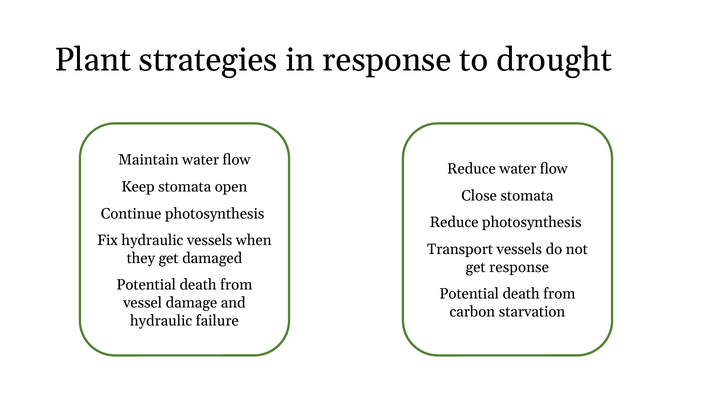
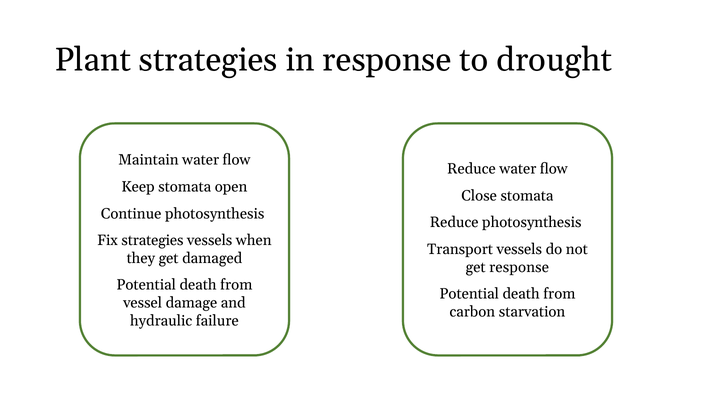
Fix hydraulic: hydraulic -> strategies (152, 241)
